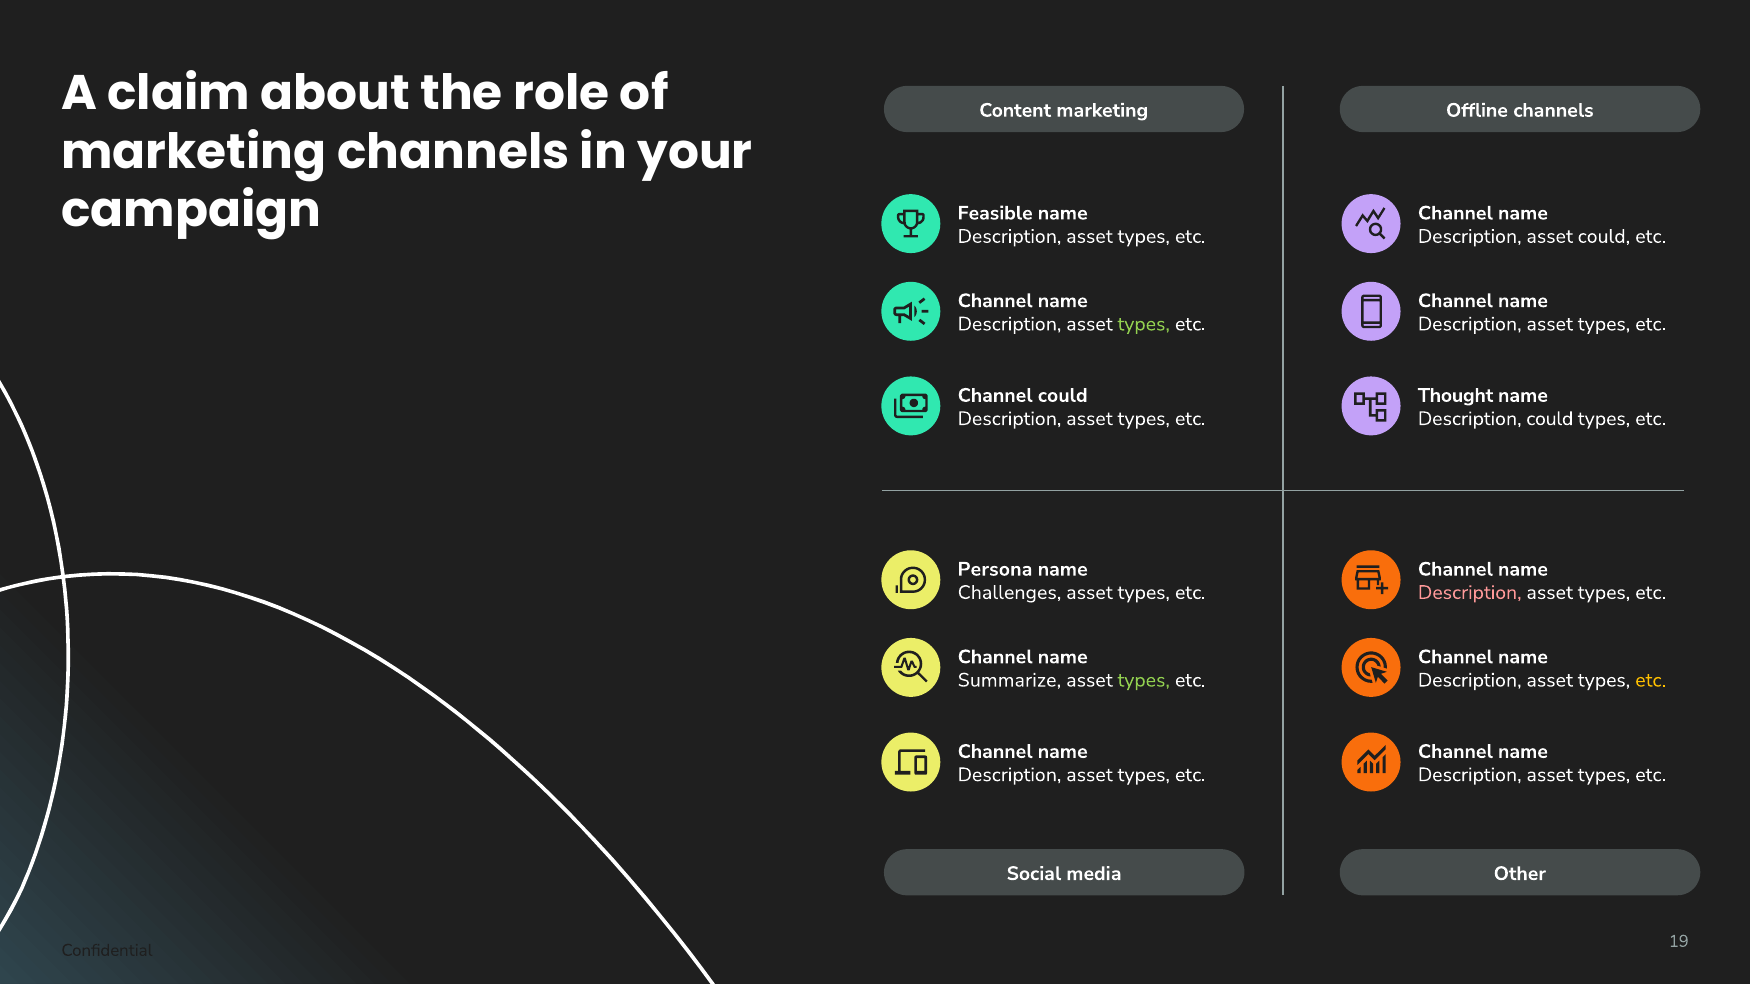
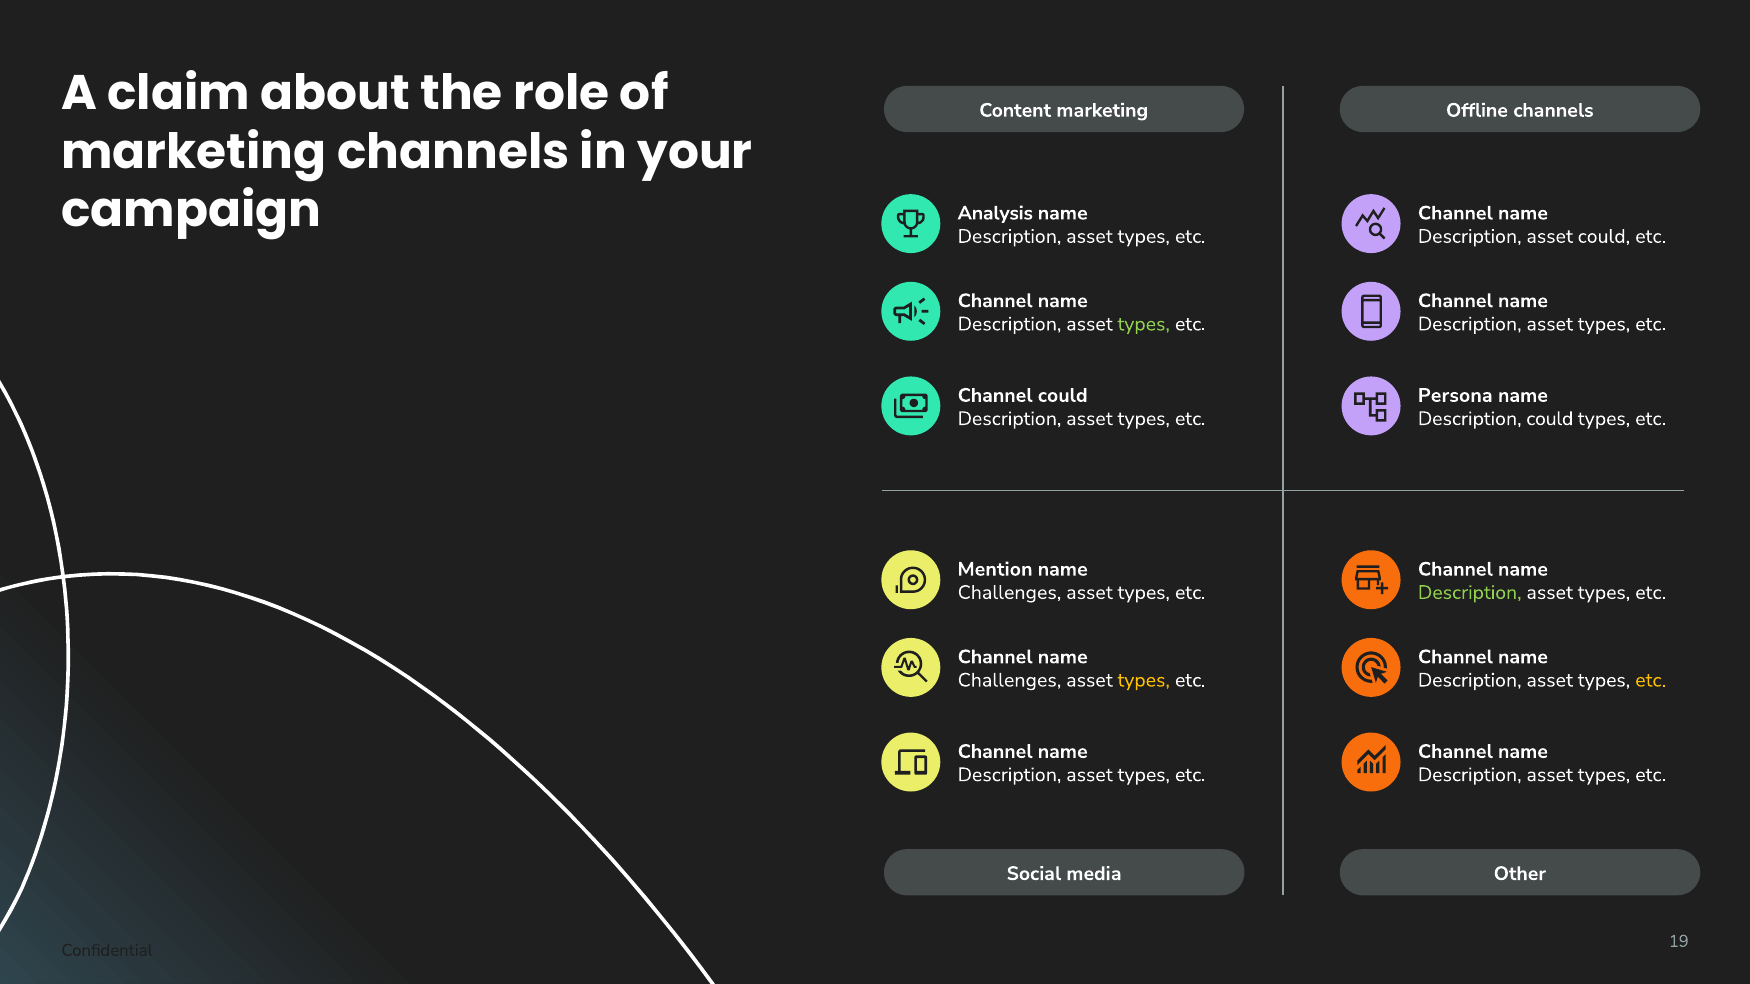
Feasible: Feasible -> Analysis (995, 213)
Thought: Thought -> Persona (1455, 396)
Persona: Persona -> Mention (995, 569)
Description colour: pink -> light green (1470, 593)
Summarize: Summarize -> Challenges (1009, 680)
types colour: light green -> yellow (1144, 680)
